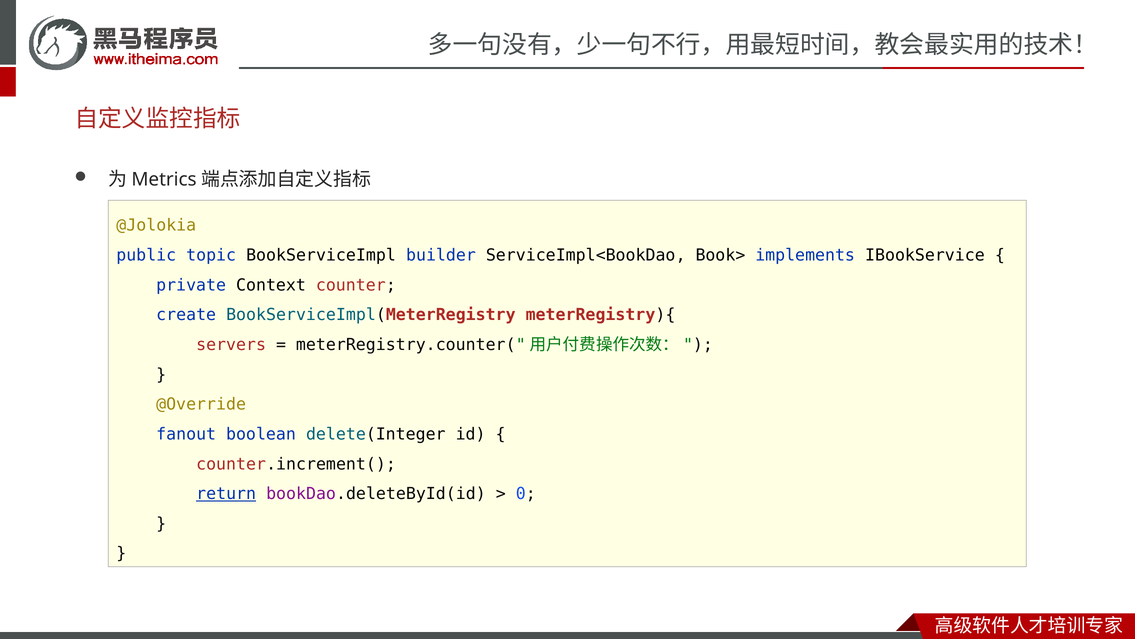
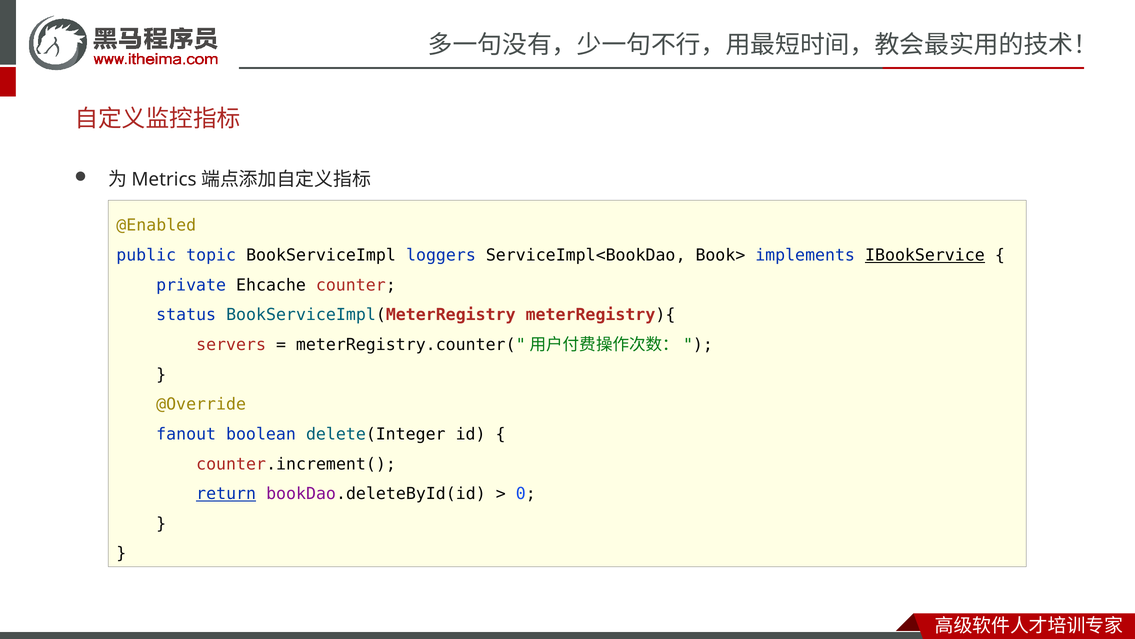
@Jolokia: @Jolokia -> @Enabled (156, 225)
builder: builder -> loggers (441, 255)
IBookService underline: none -> present (925, 255)
Context: Context -> Ehcache (271, 285)
create: create -> status (186, 315)
